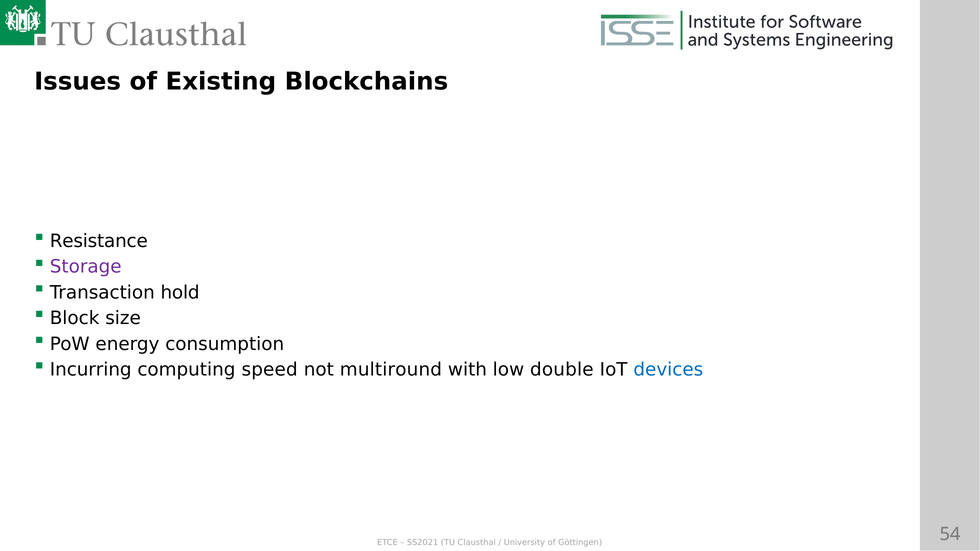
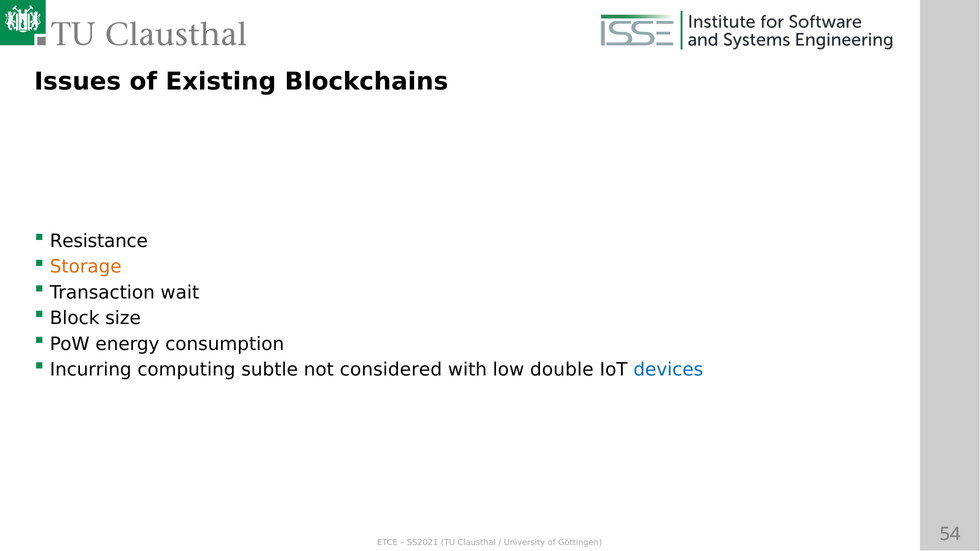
Storage colour: purple -> orange (86, 267)
hold: hold -> wait (180, 293)
speed: speed -> subtle (270, 370)
multiround: multiround -> considered (391, 370)
